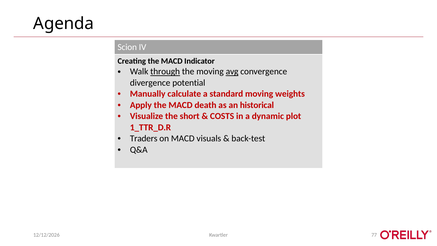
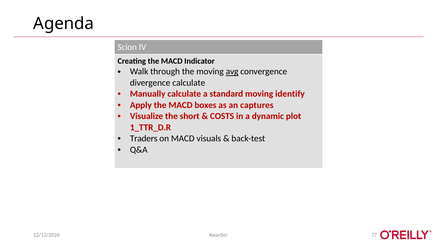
through underline: present -> none (165, 72)
divergence potential: potential -> calculate (189, 83)
weights: weights -> identify (290, 94)
death: death -> boxes (205, 105)
historical: historical -> captures (257, 105)
